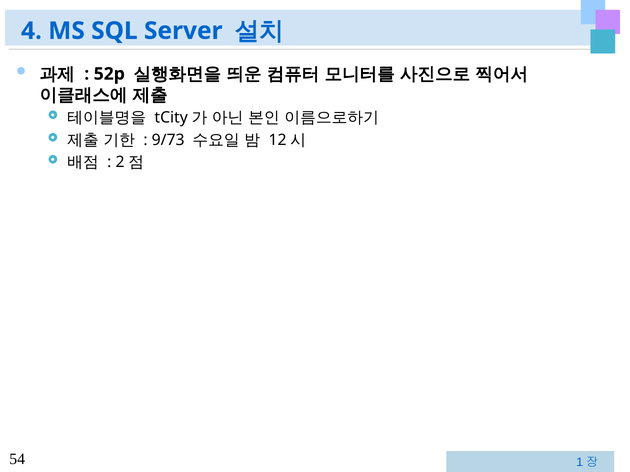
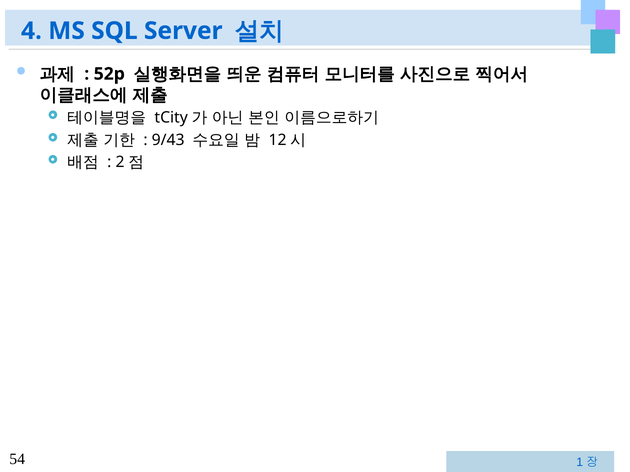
9/73: 9/73 -> 9/43 (168, 140)
